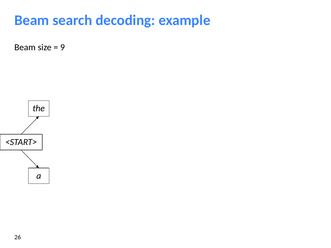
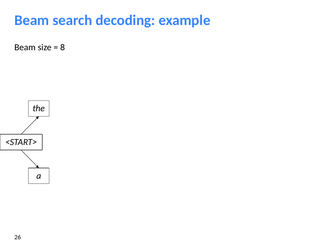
9: 9 -> 8 (63, 47)
